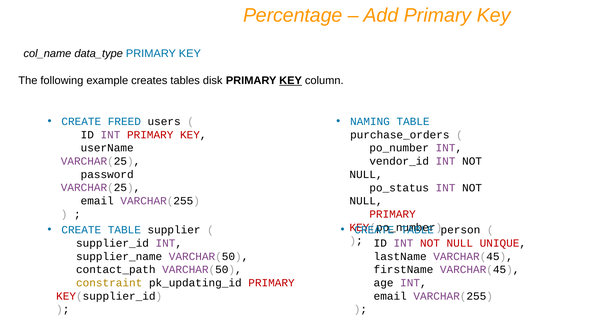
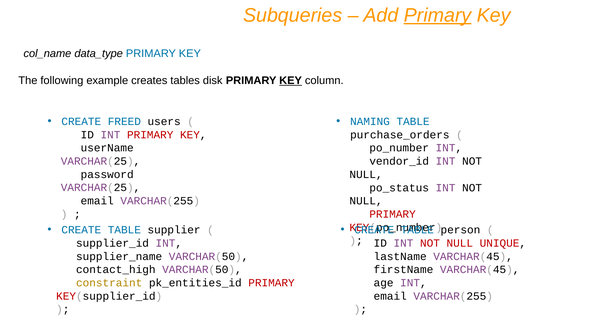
Percentage: Percentage -> Subqueries (293, 15)
Primary underline: none -> present (438, 15)
contact_path: contact_path -> contact_high (116, 270)
pk_updating_id: pk_updating_id -> pk_entities_id (195, 283)
